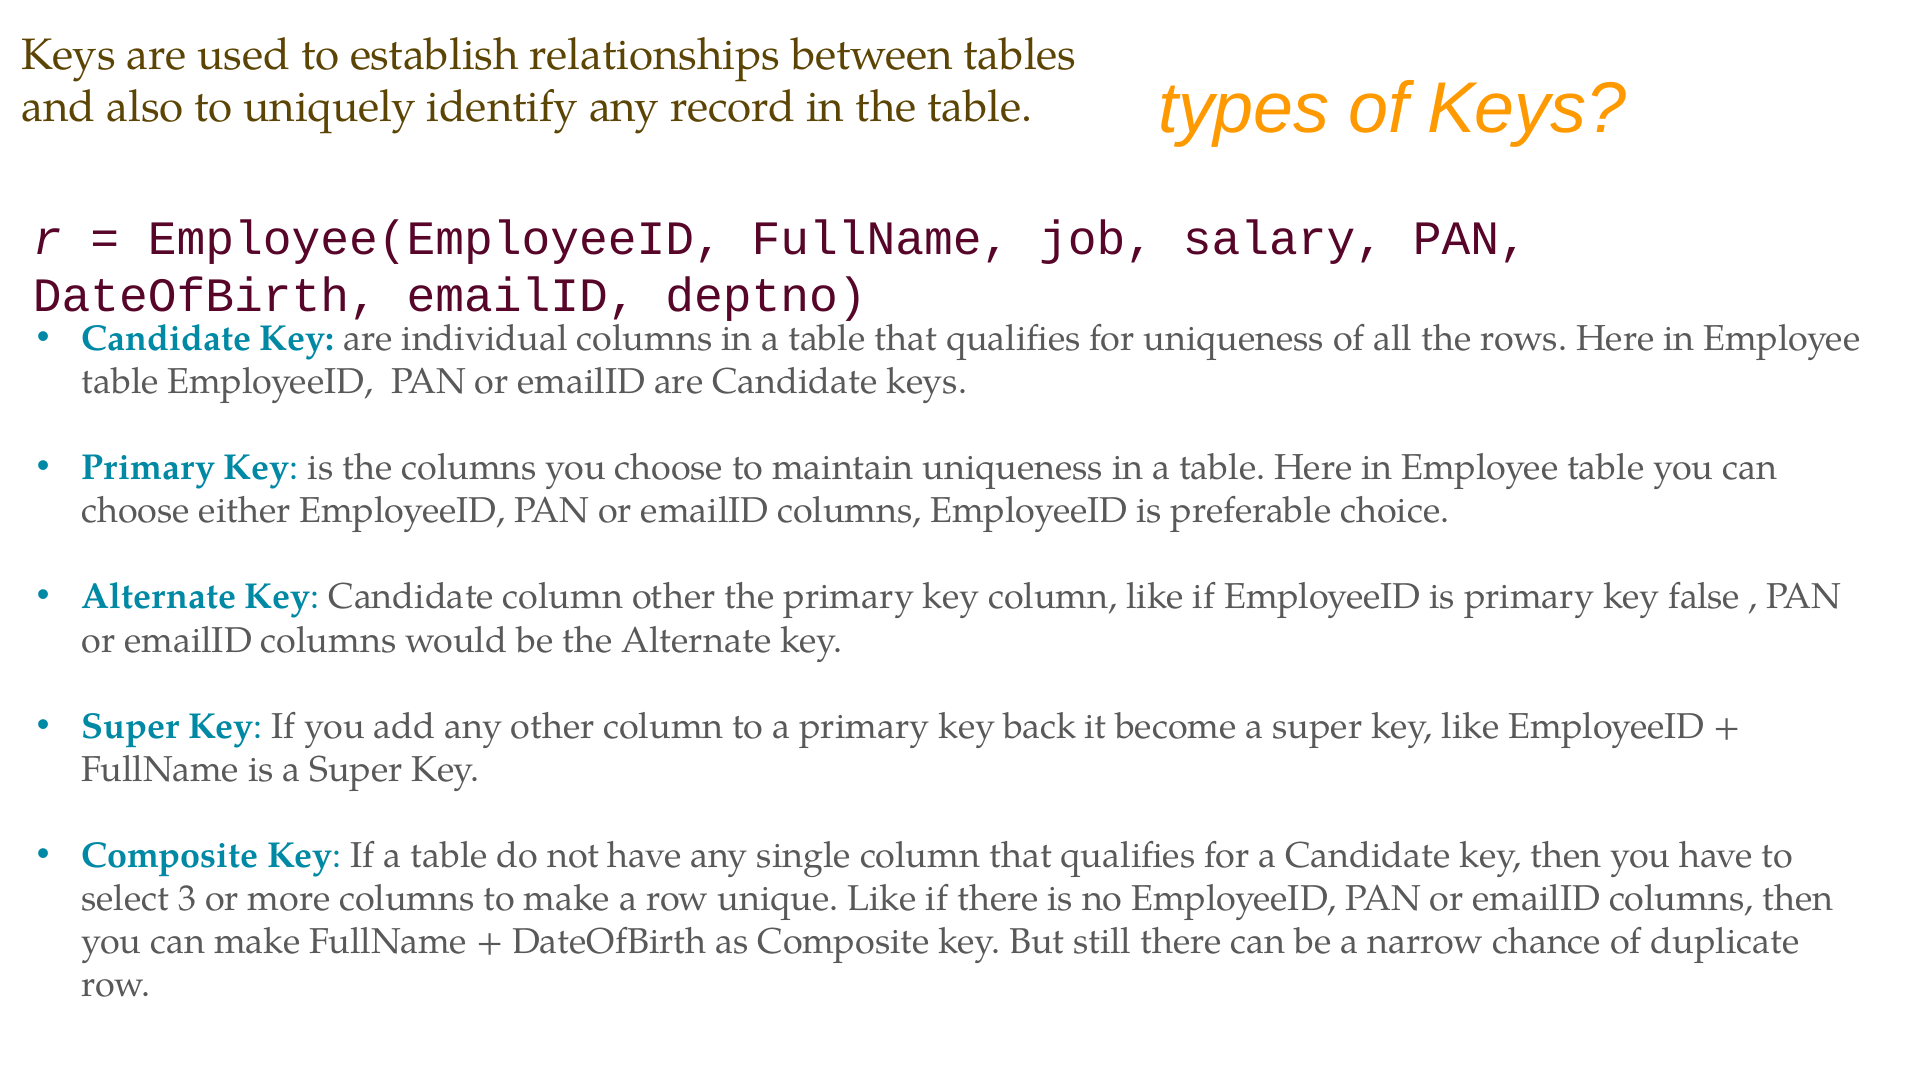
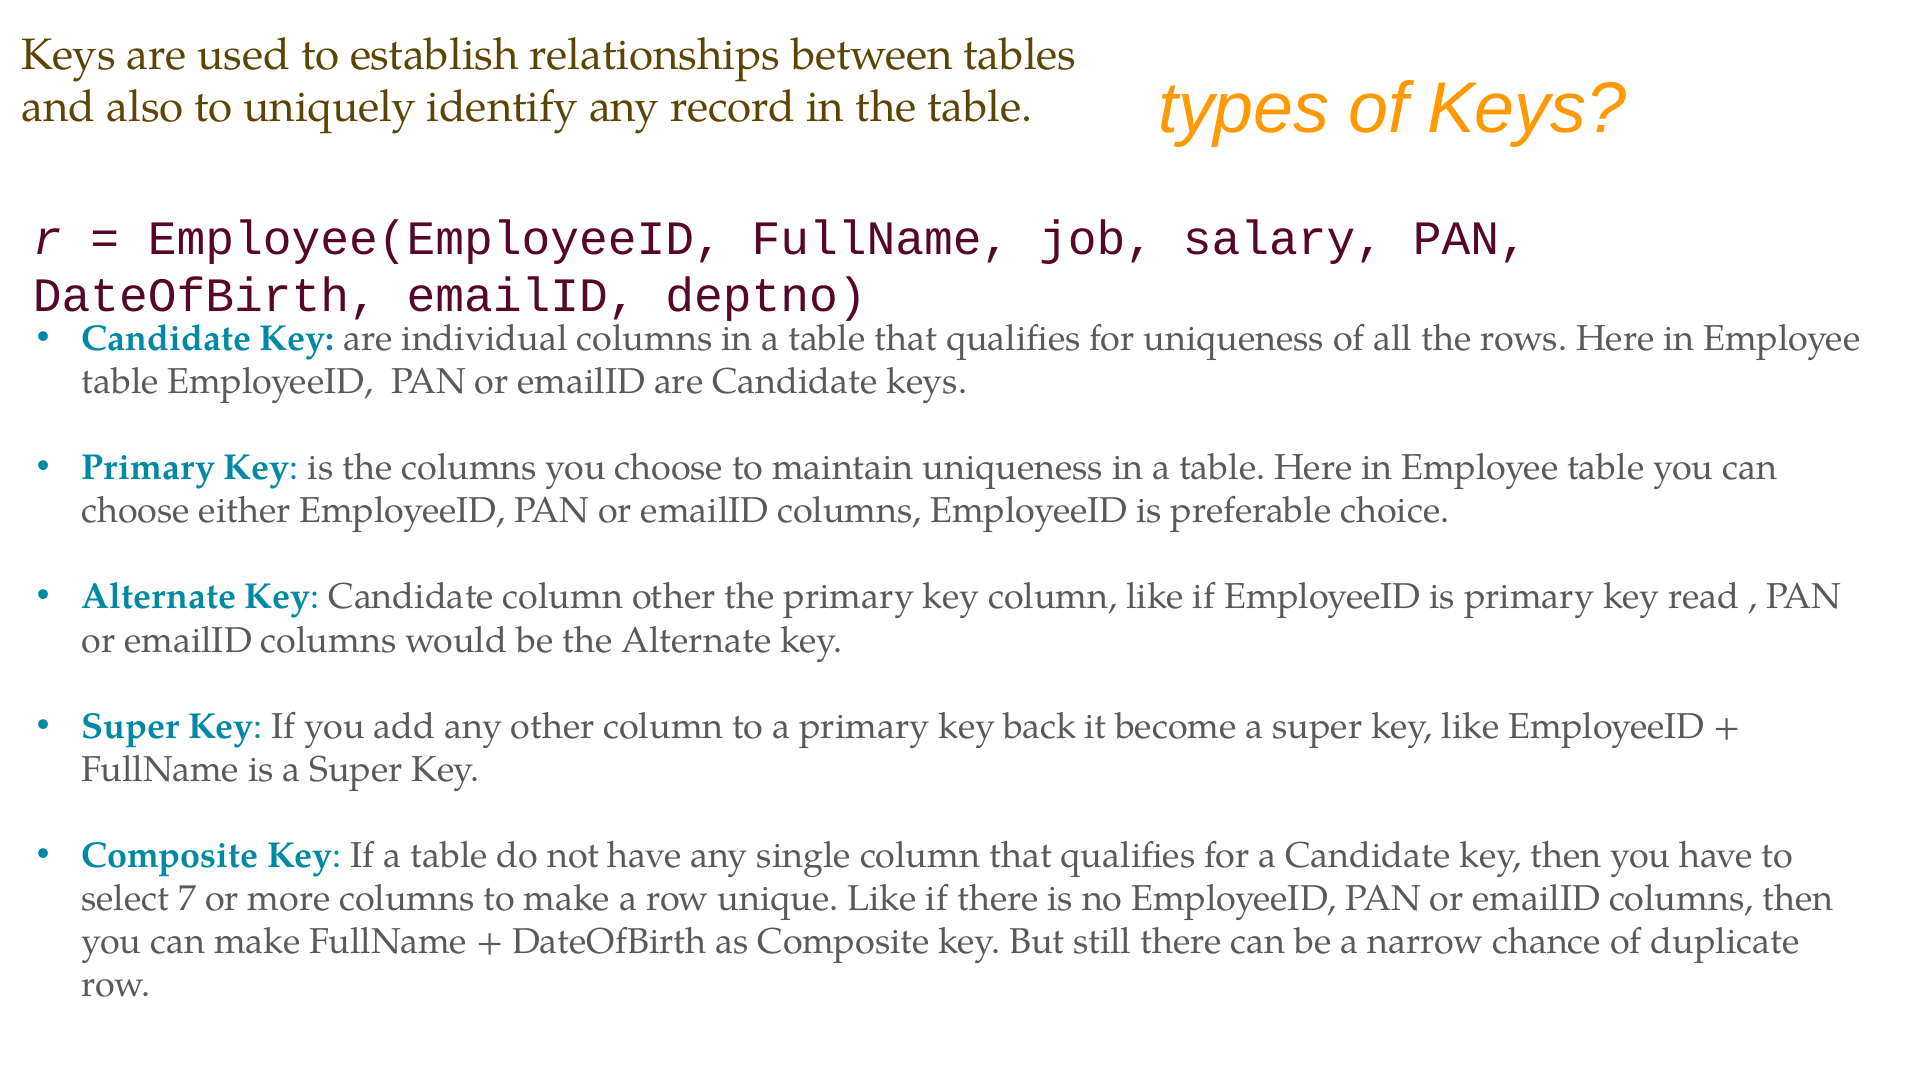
false: false -> read (1704, 597)
3: 3 -> 7 (187, 899)
